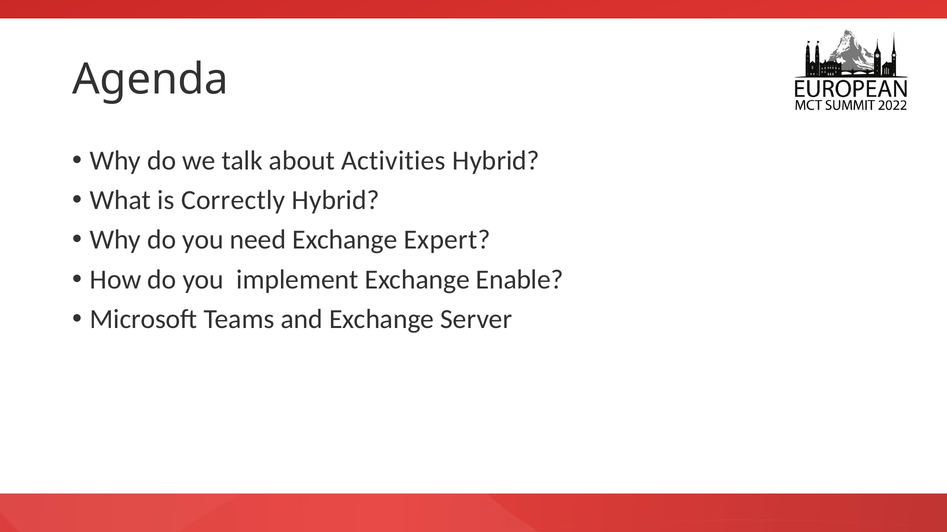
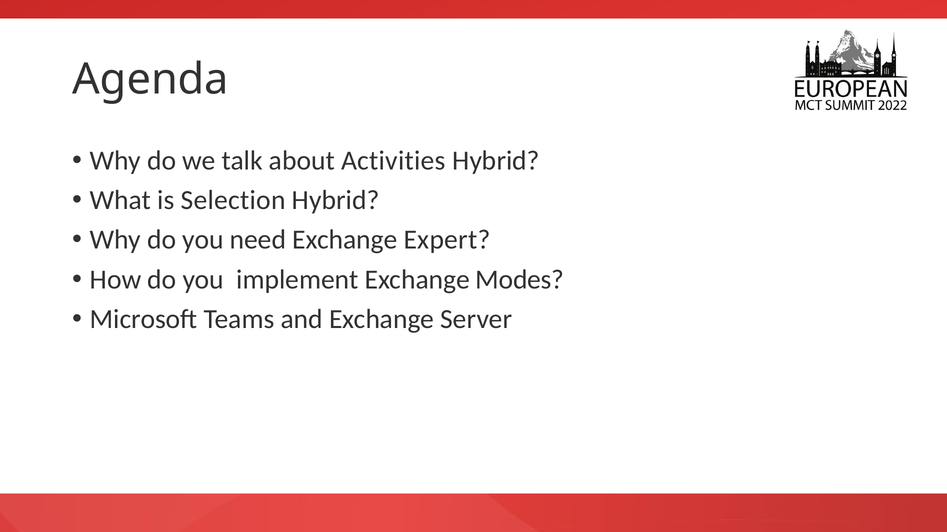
Correctly: Correctly -> Selection (233, 200)
Enable: Enable -> Modes (520, 280)
